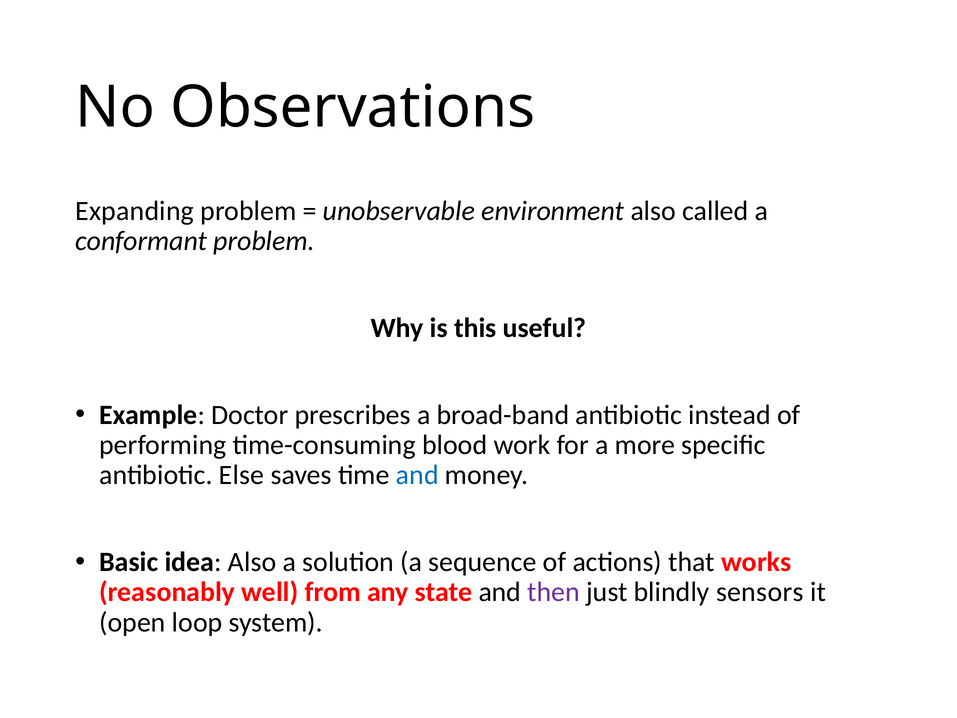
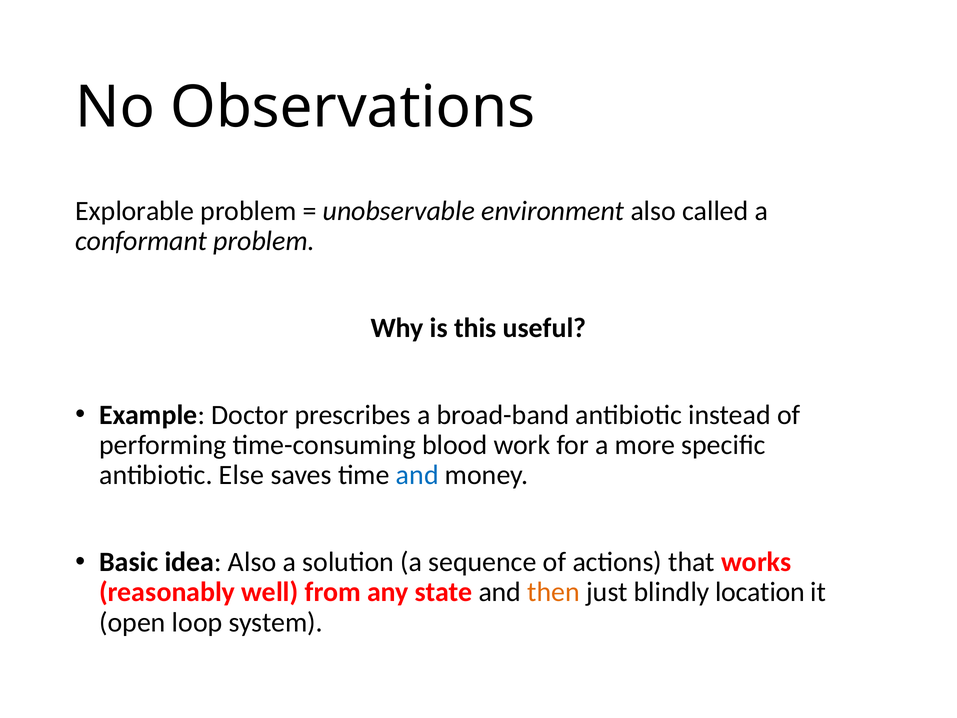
Expanding: Expanding -> Explorable (135, 211)
then colour: purple -> orange (554, 592)
sensors: sensors -> location (760, 592)
